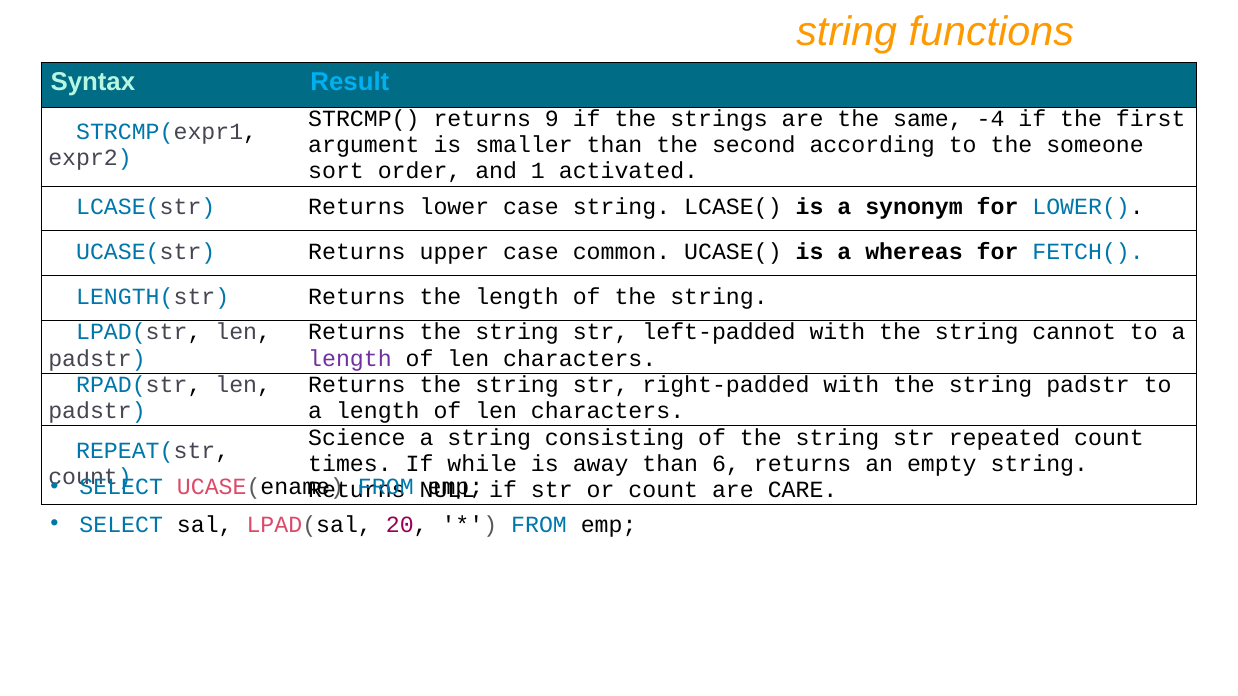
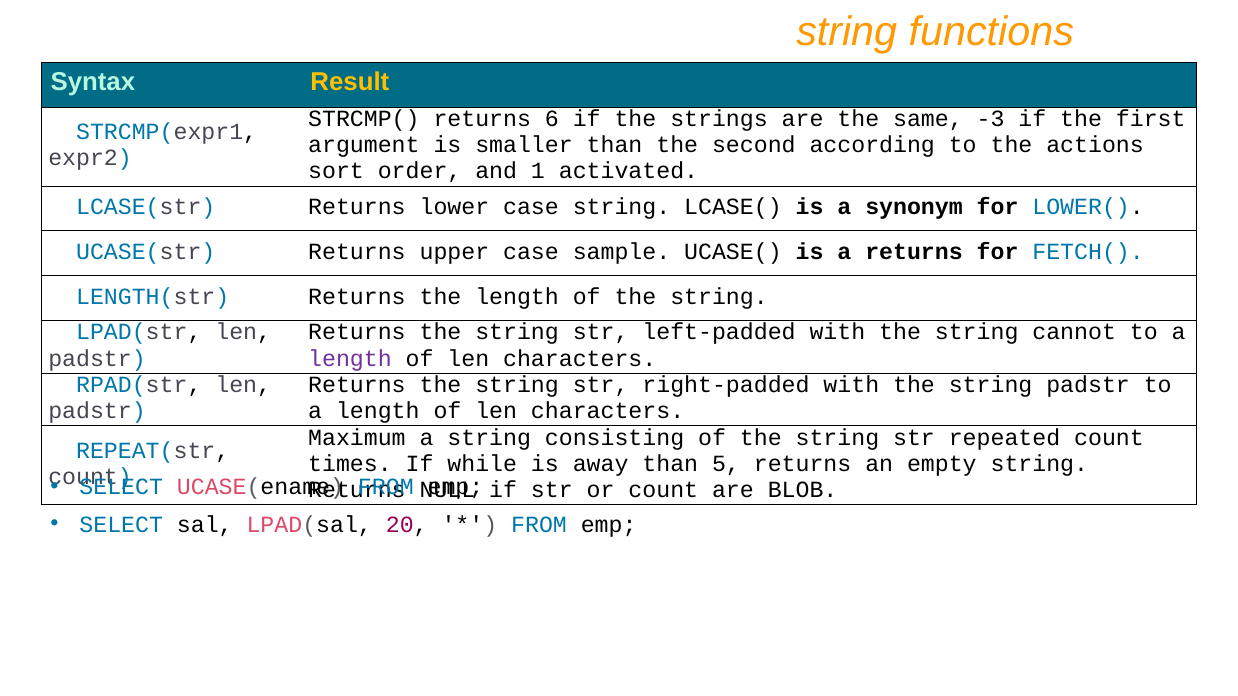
Result colour: light blue -> yellow (350, 82)
9: 9 -> 6 (552, 119)
-4: -4 -> -3 (991, 119)
someone: someone -> actions (1095, 145)
common: common -> sample (622, 252)
a whereas: whereas -> returns (914, 252)
Science: Science -> Maximum (357, 438)
6: 6 -> 5 (726, 464)
CARE: CARE -> BLOB (803, 490)
